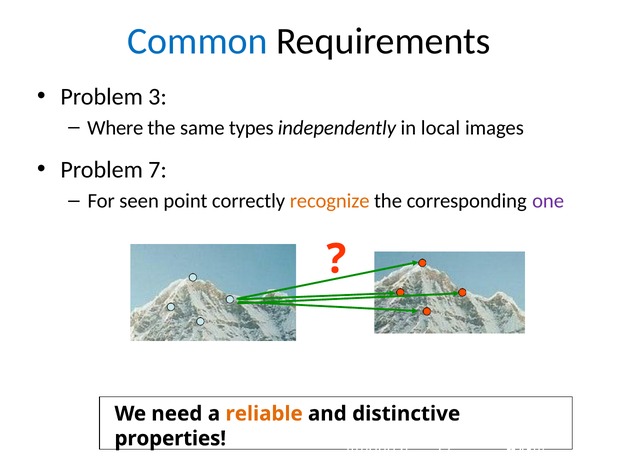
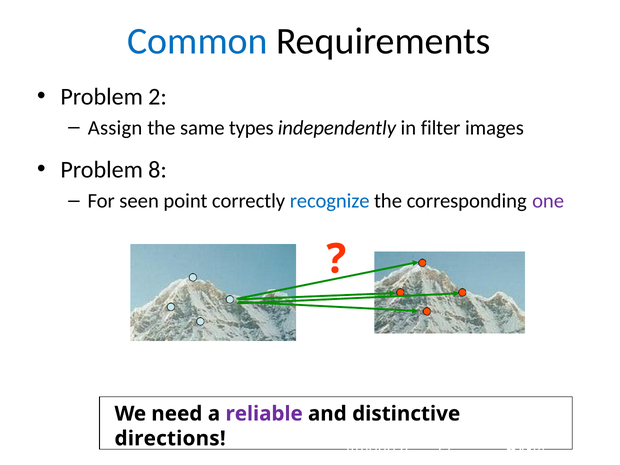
3: 3 -> 2 (158, 97)
Where: Where -> Assign (115, 128)
local: local -> filter (441, 128)
7: 7 -> 8 (158, 170)
recognize colour: orange -> blue (330, 201)
reliable colour: orange -> purple (264, 414)
properties: properties -> directions (170, 439)
